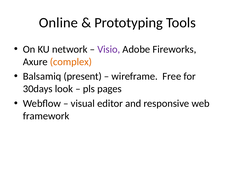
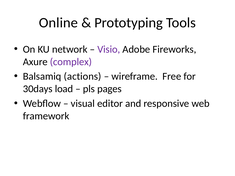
complex colour: orange -> purple (71, 62)
present: present -> actions (83, 76)
look: look -> load (64, 89)
